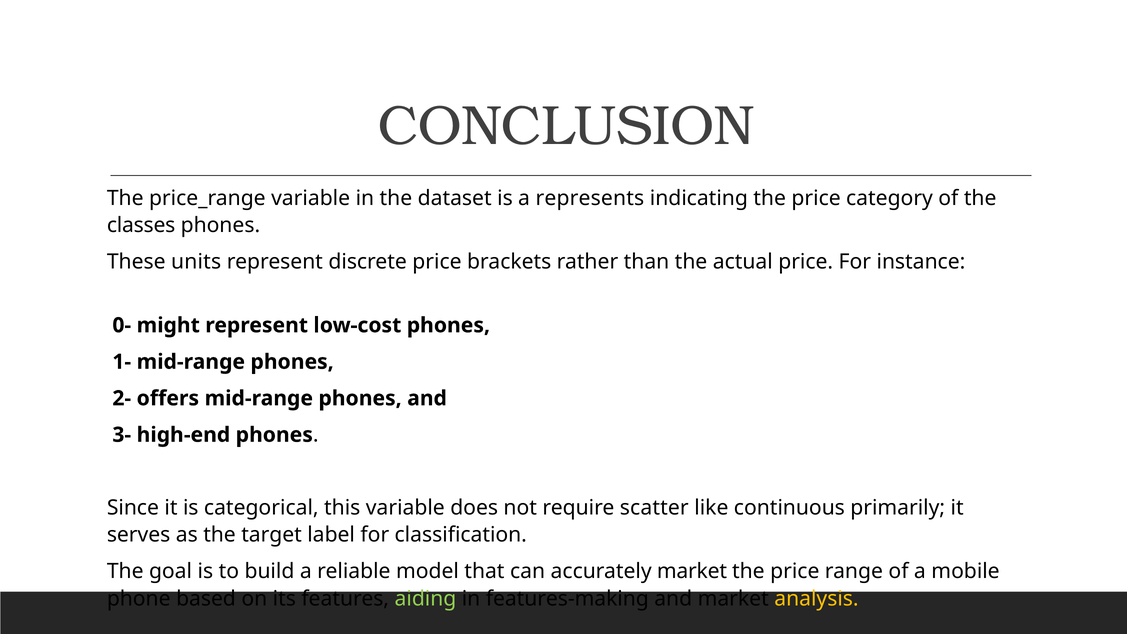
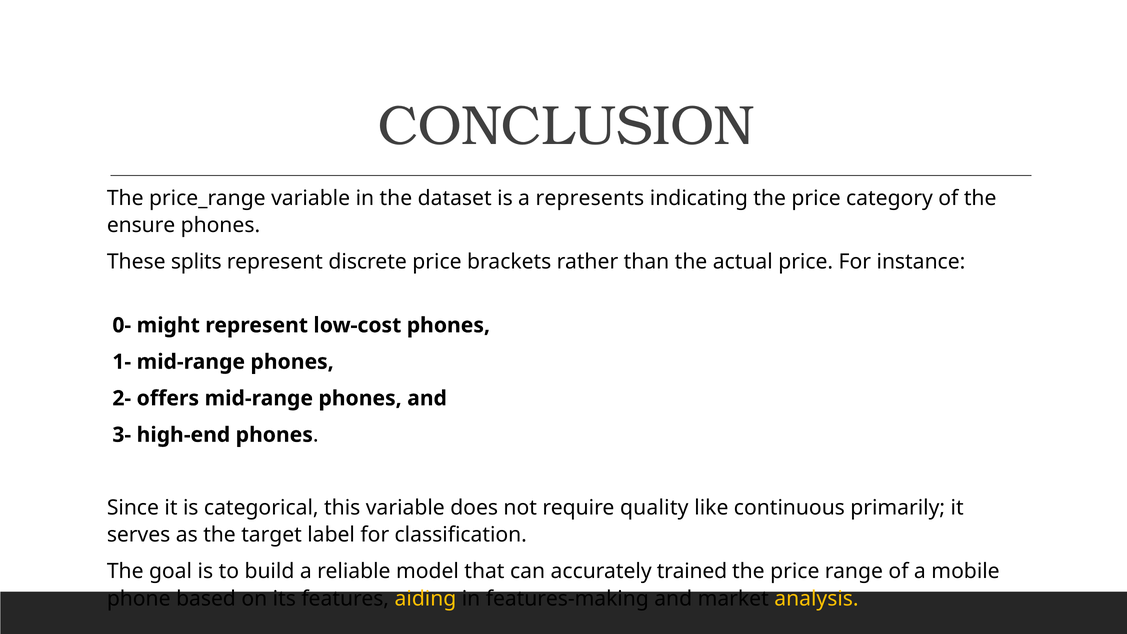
classes: classes -> ensure (141, 225)
units: units -> splits (196, 262)
scatter: scatter -> quality (654, 508)
accurately market: market -> trained (692, 571)
aiding colour: light green -> yellow (425, 599)
